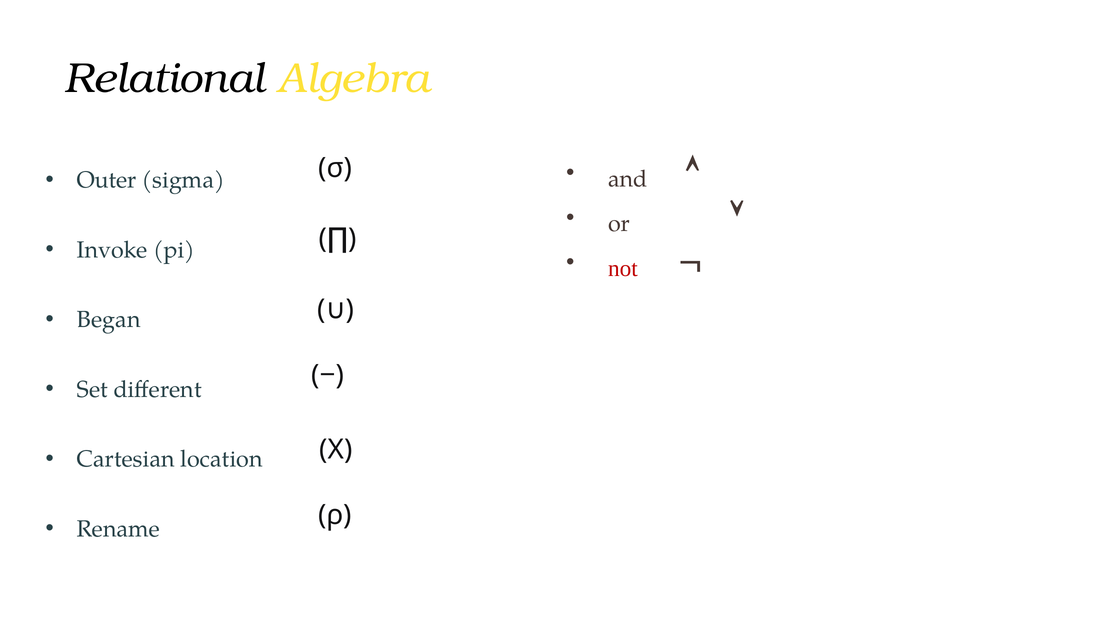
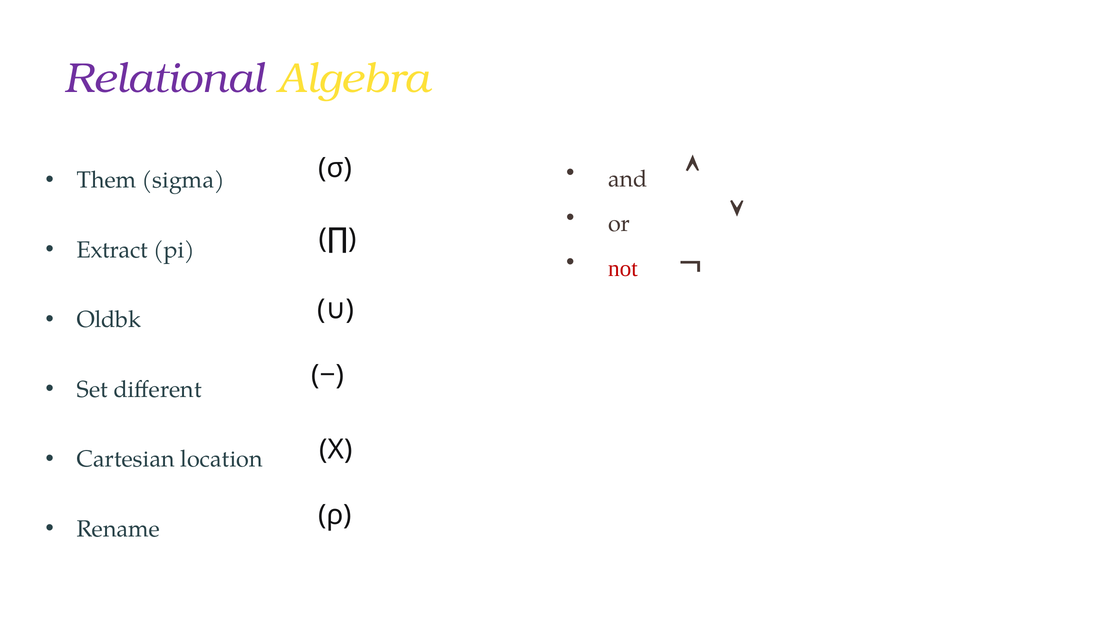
Relational colour: black -> purple (164, 78)
Outer: Outer -> Them (107, 180)
Invoke: Invoke -> Extract (112, 250)
Began: Began -> Oldbk (109, 320)
